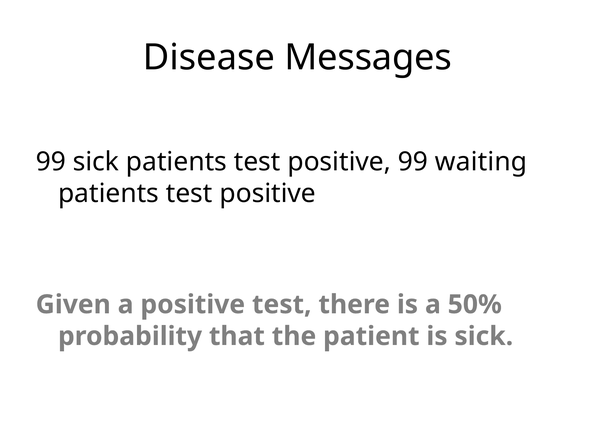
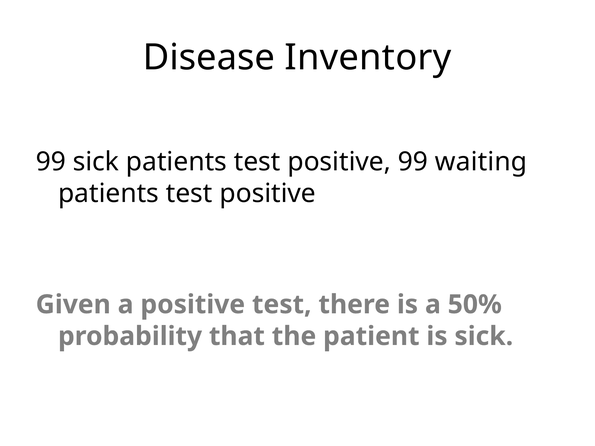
Messages: Messages -> Inventory (368, 58)
